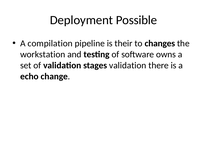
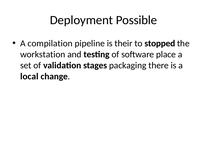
changes: changes -> stopped (160, 43)
owns: owns -> place (166, 54)
stages validation: validation -> packaging (128, 66)
echo: echo -> local (29, 77)
